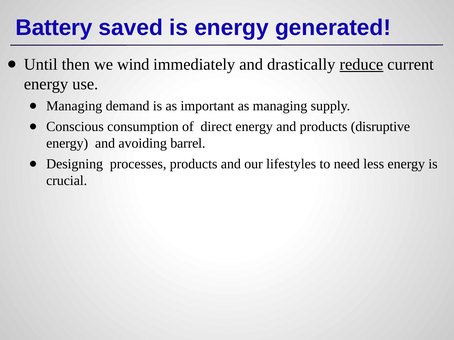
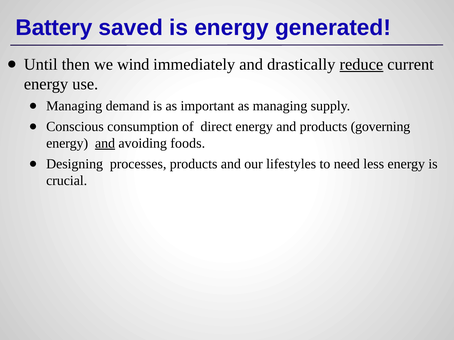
disruptive: disruptive -> governing (380, 127)
and underline: none -> present (105, 143)
barrel: barrel -> foods (188, 143)
